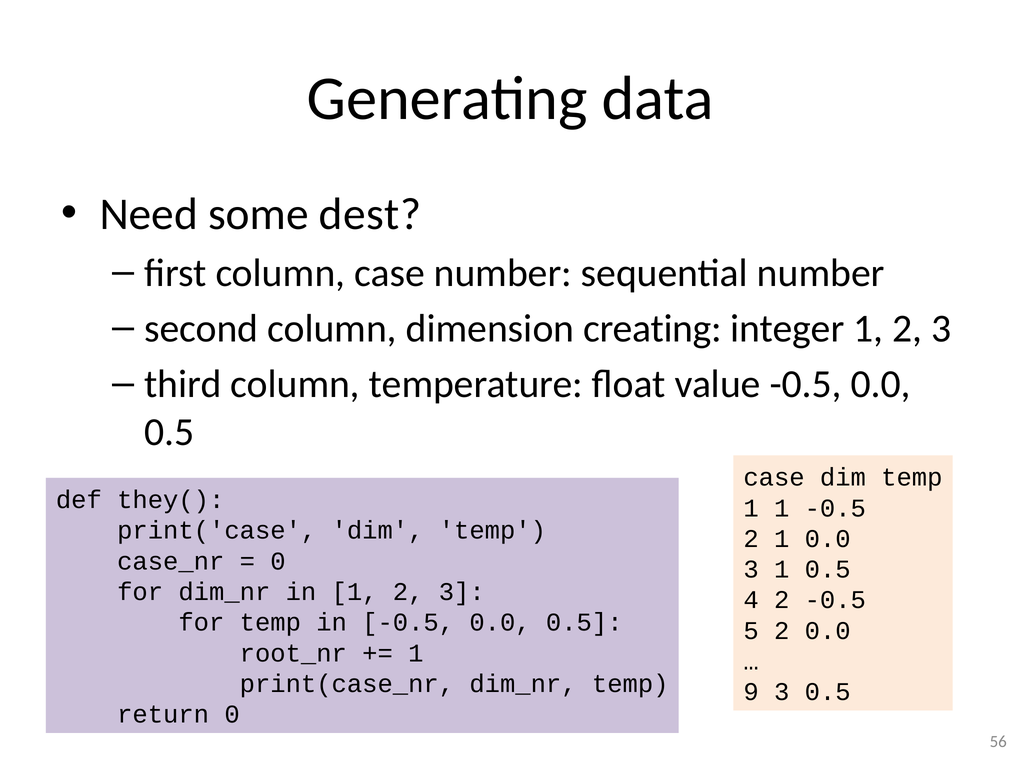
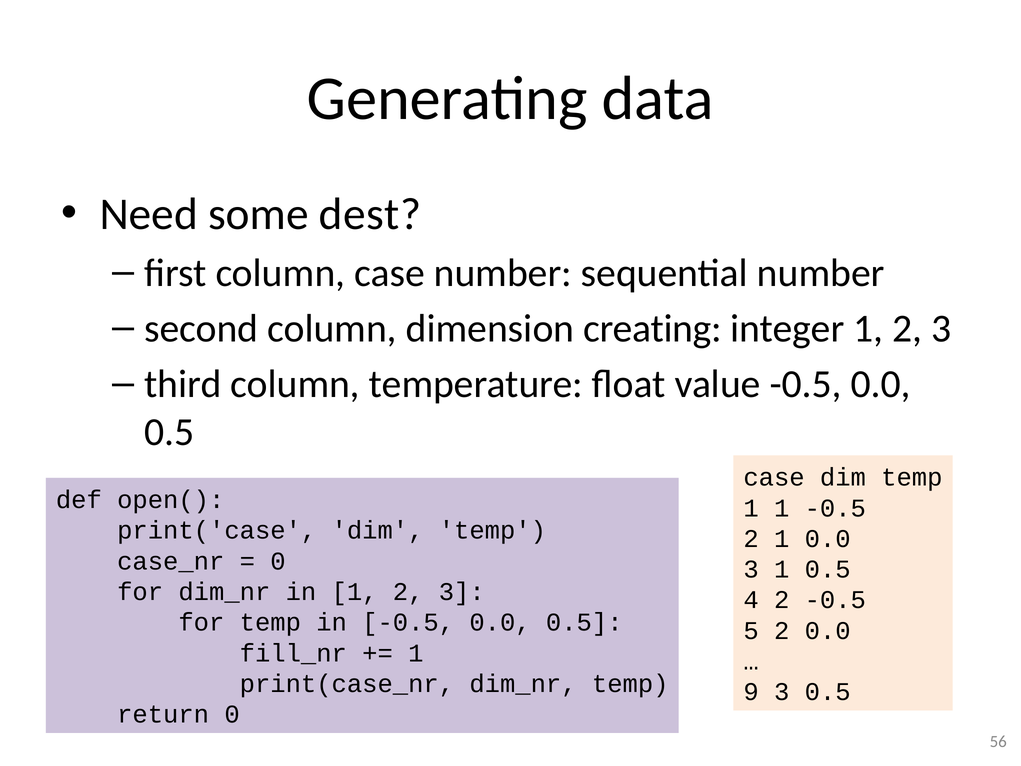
they(: they( -> open( (171, 500)
root_nr: root_nr -> fill_nr (293, 653)
